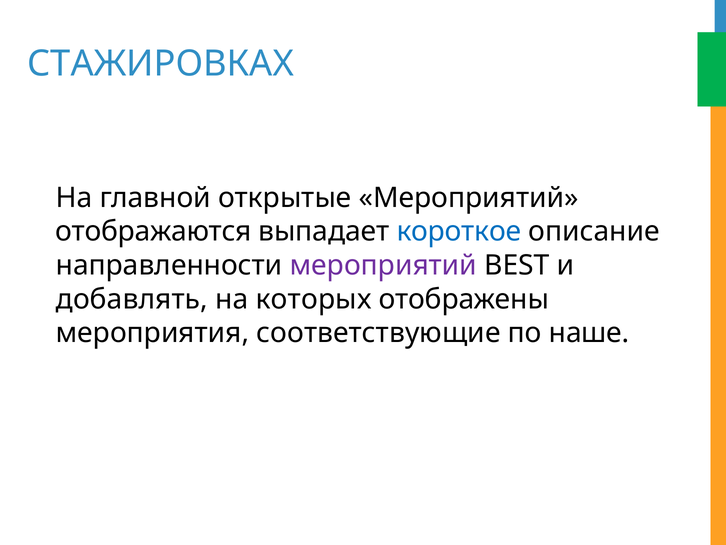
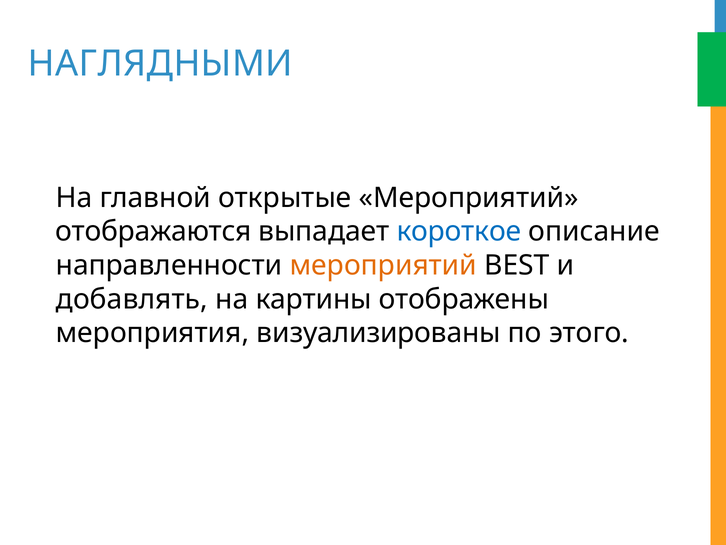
СТАЖИРОВКАХ: СТАЖИРОВКАХ -> НАГЛЯДНЫМИ (160, 64)
мероприятий colour: purple -> orange (383, 265)
которых: которых -> картины (314, 299)
соответствующие: соответствующие -> визуализированы (379, 333)
наше: наше -> этого (589, 333)
